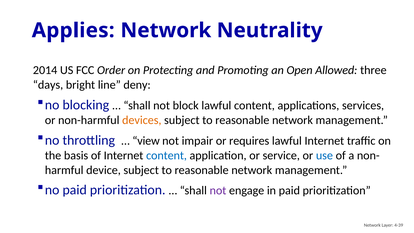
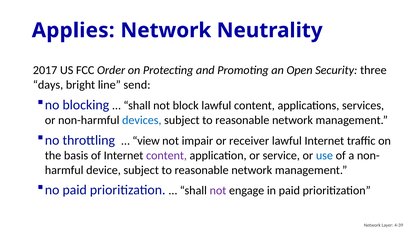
2014: 2014 -> 2017 (45, 70)
Allowed: Allowed -> Security (336, 70)
deny: deny -> send (137, 85)
devices colour: orange -> blue (142, 120)
requires: requires -> receiver (249, 141)
content colour: blue -> purple (166, 155)
